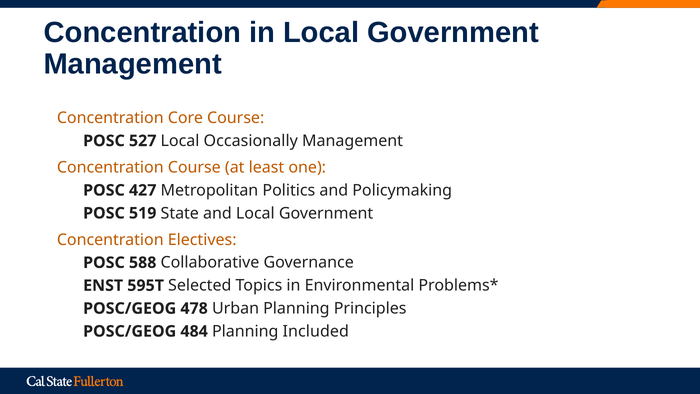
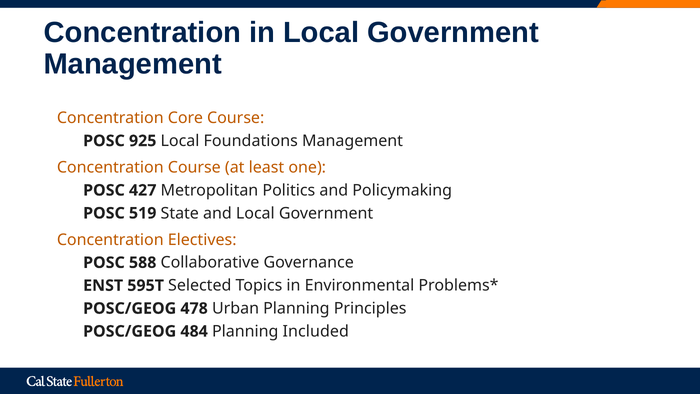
527: 527 -> 925 (143, 141)
Occasionally: Occasionally -> Foundations (251, 141)
